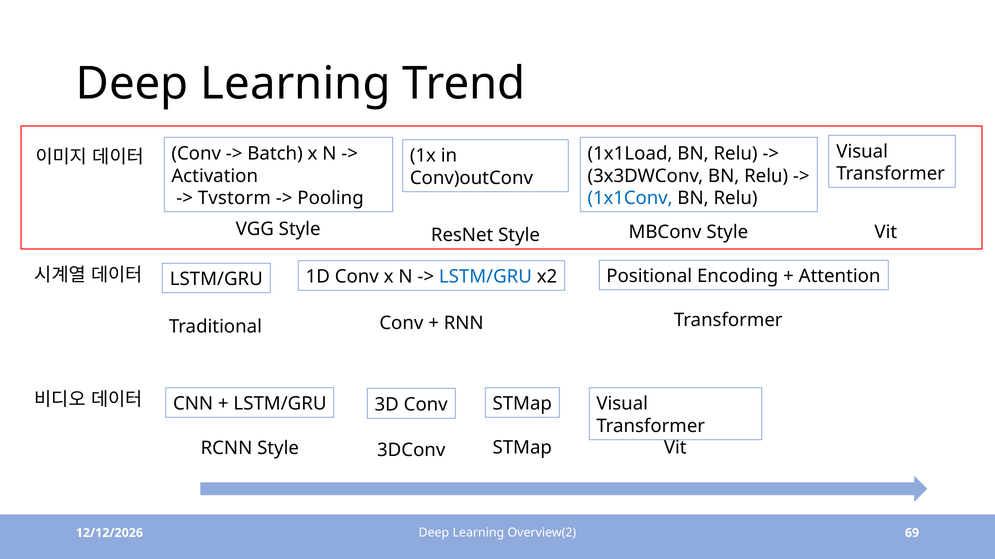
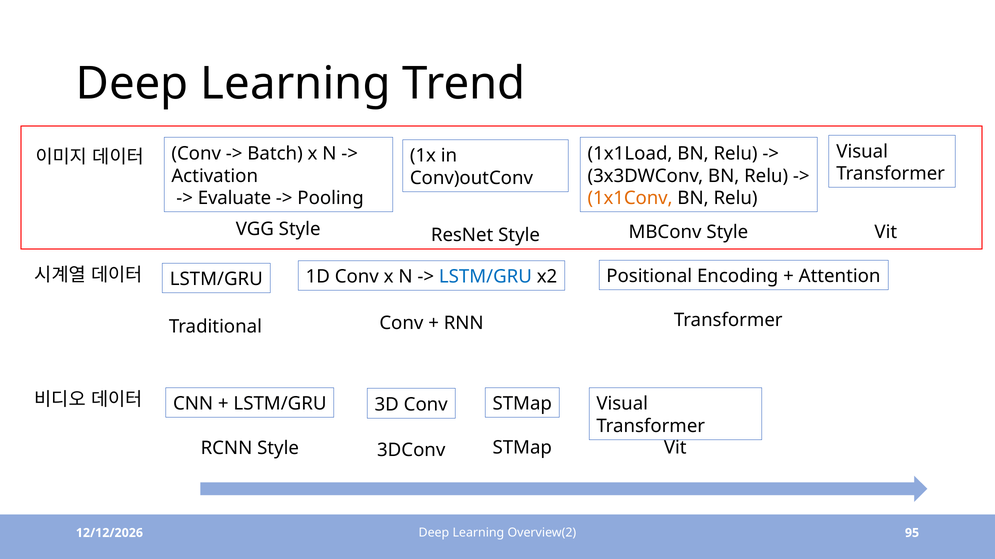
Tvstorm: Tvstorm -> Evaluate (234, 199)
1x1Conv colour: blue -> orange (630, 199)
69: 69 -> 95 (912, 533)
